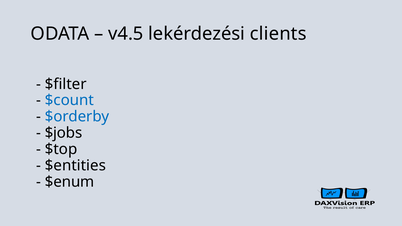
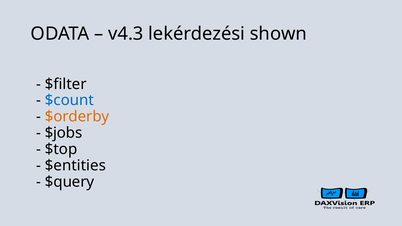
v4.5: v4.5 -> v4.3 (126, 34)
clients: clients -> shown (278, 34)
$orderby colour: blue -> orange (77, 117)
$enum: $enum -> $query (70, 182)
